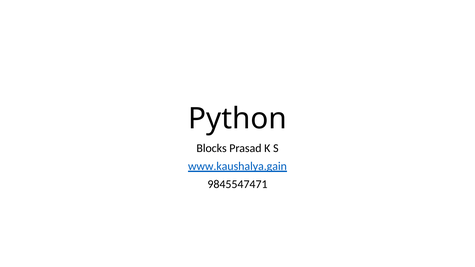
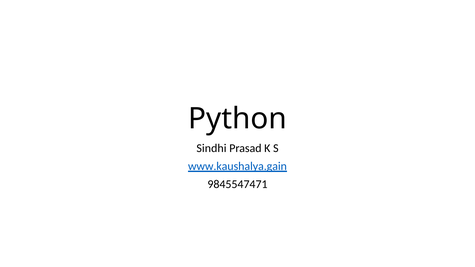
Blocks: Blocks -> Sindhi (211, 148)
